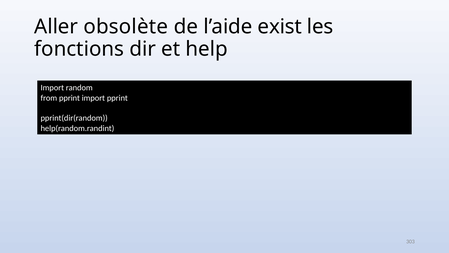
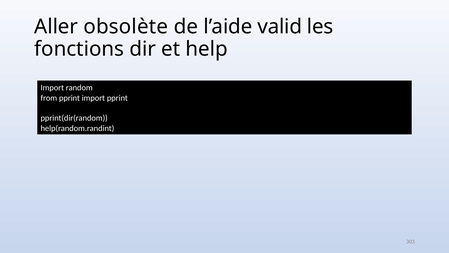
exist: exist -> valid (280, 27)
